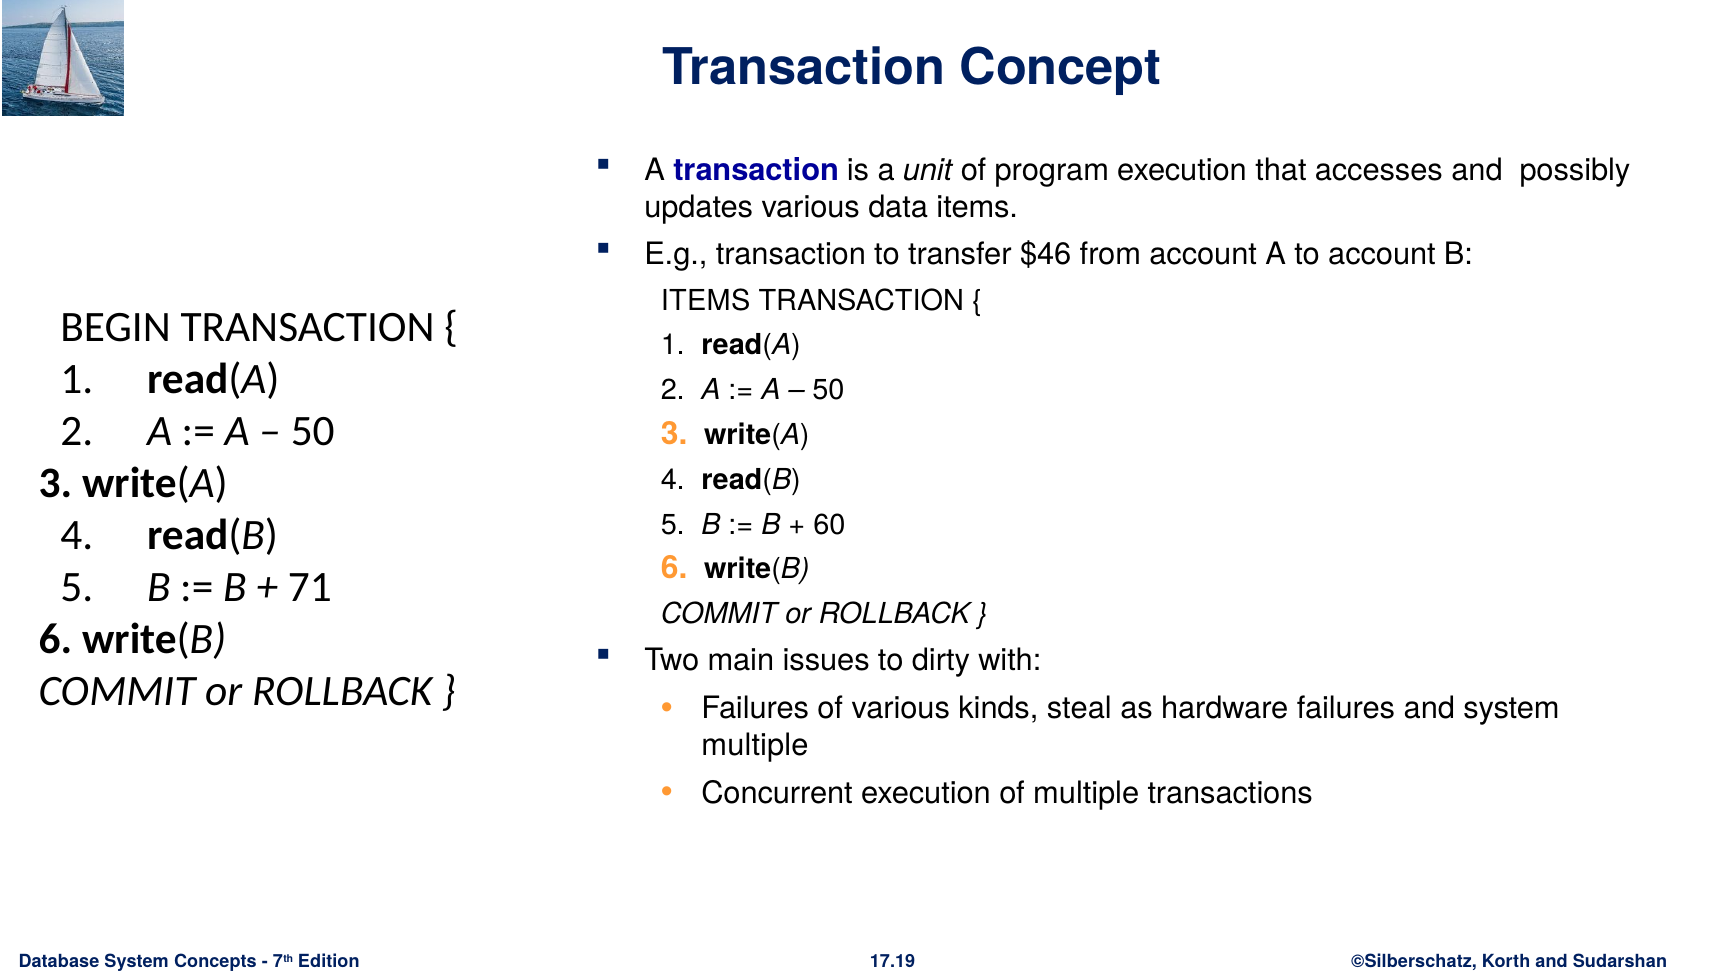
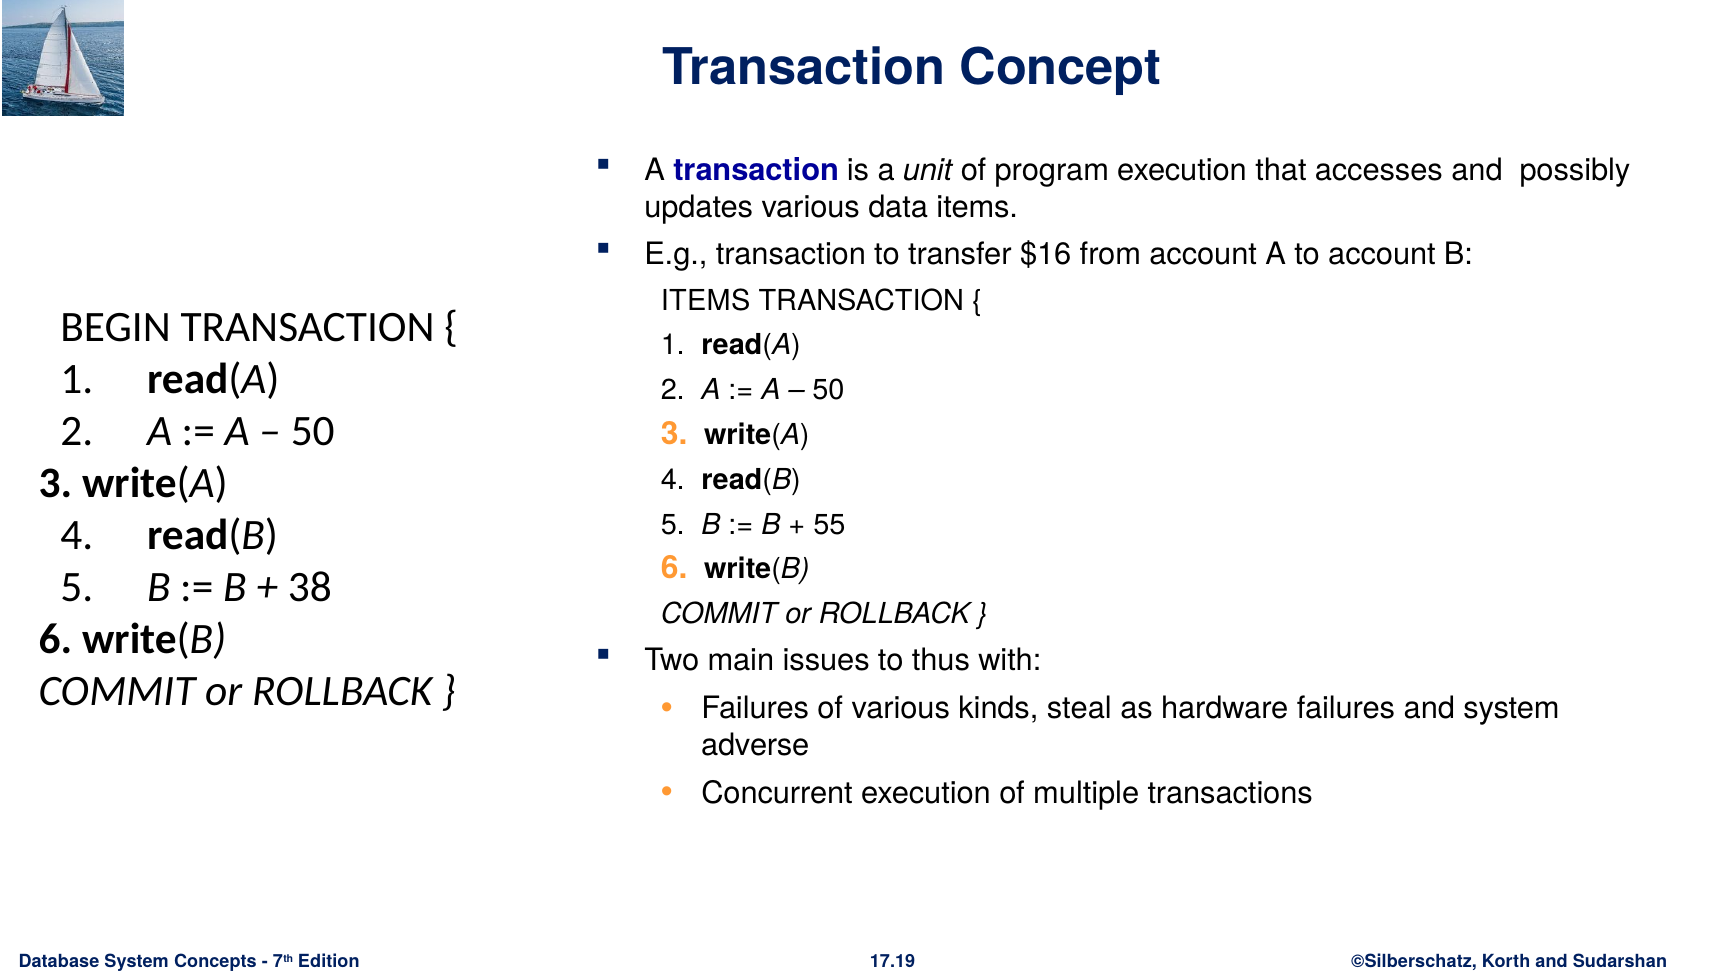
$46: $46 -> $16 (1046, 255)
60: 60 -> 55 (829, 525)
71: 71 -> 38 (310, 587)
dirty: dirty -> thus (941, 661)
multiple: multiple -> adverse (755, 745)
